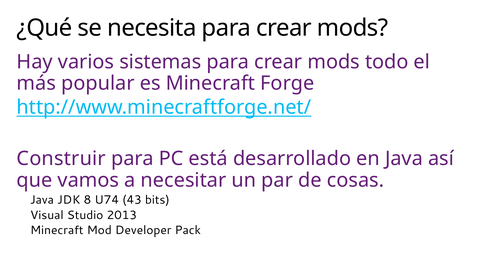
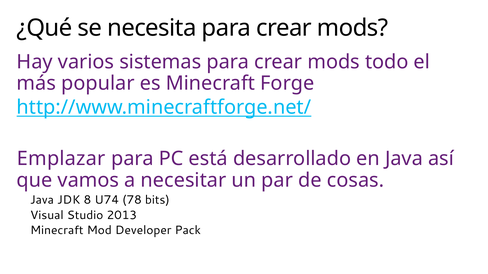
Construir: Construir -> Emplazar (61, 159)
43: 43 -> 78 (132, 200)
